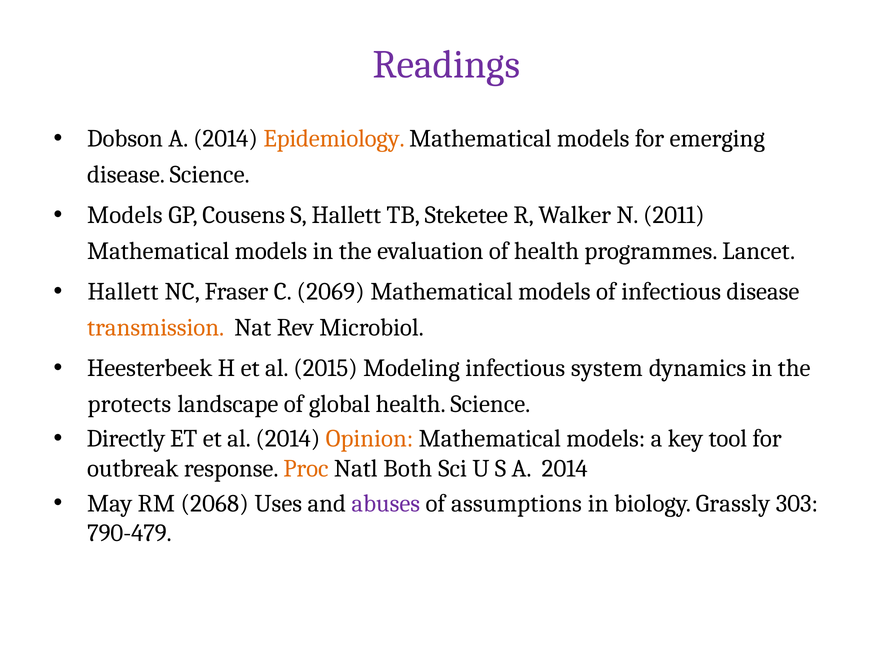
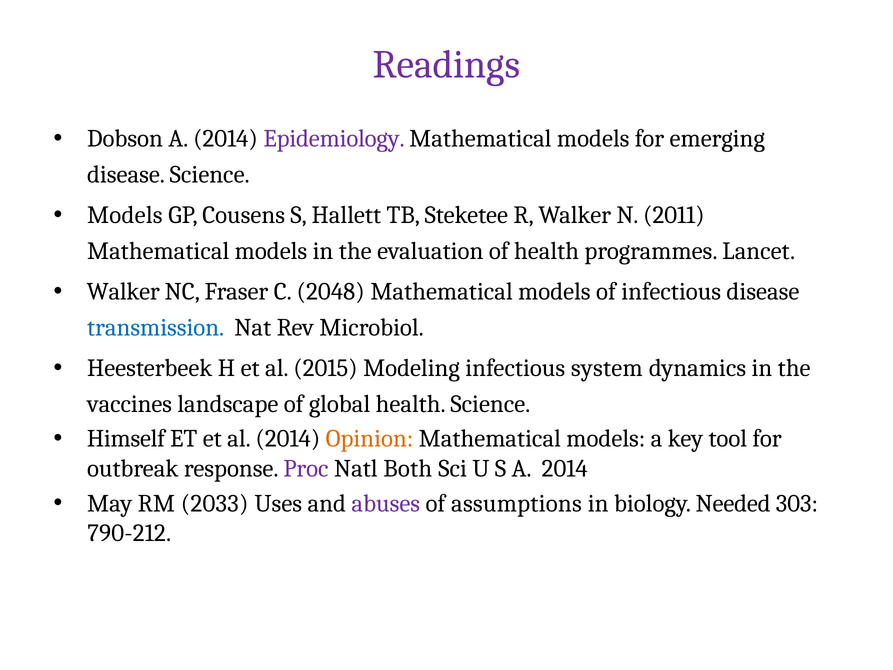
Epidemiology colour: orange -> purple (334, 139)
Hallett: Hallett -> Walker (123, 292)
2069: 2069 -> 2048 (331, 292)
transmission colour: orange -> blue (156, 327)
protects: protects -> vaccines (130, 404)
Directly: Directly -> Himself (126, 439)
Proc colour: orange -> purple (306, 468)
2068: 2068 -> 2033 (215, 503)
Grassly: Grassly -> Needed (733, 503)
790-479: 790-479 -> 790-212 (129, 533)
